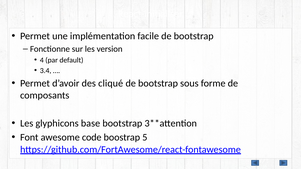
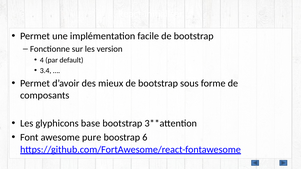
cliqué: cliqué -> mieux (111, 83)
code: code -> pure (92, 138)
5: 5 -> 6 (145, 138)
